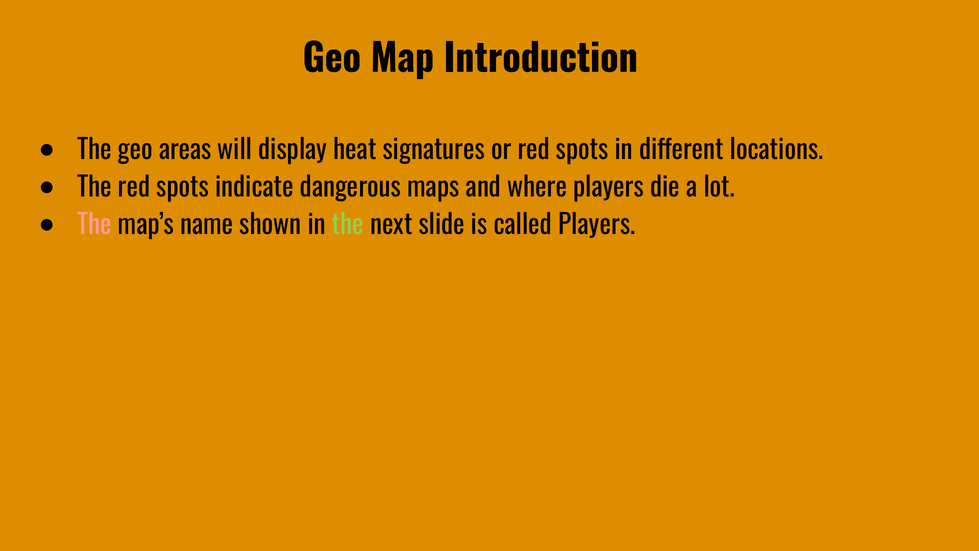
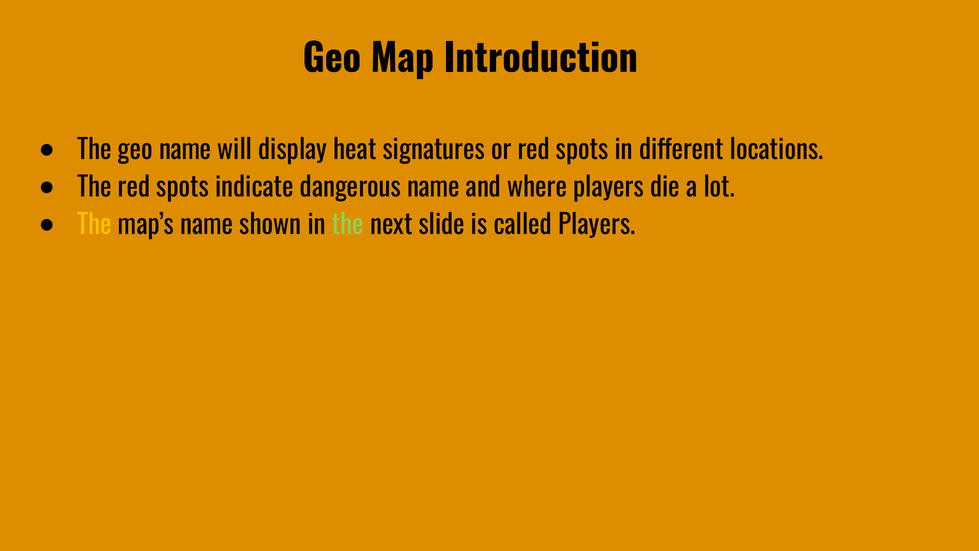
geo areas: areas -> name (185, 150)
dangerous maps: maps -> name (433, 188)
The colour: pink -> yellow (94, 225)
